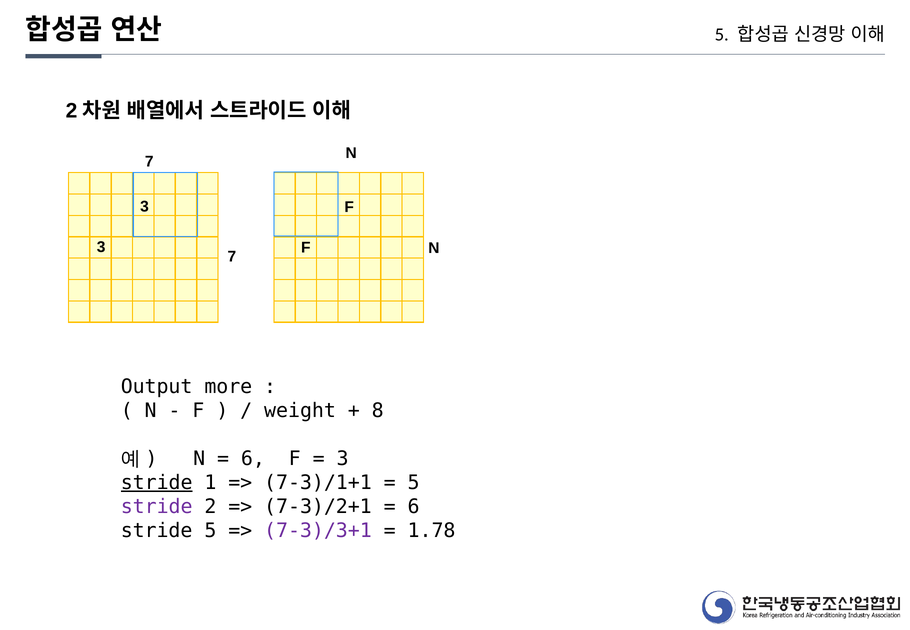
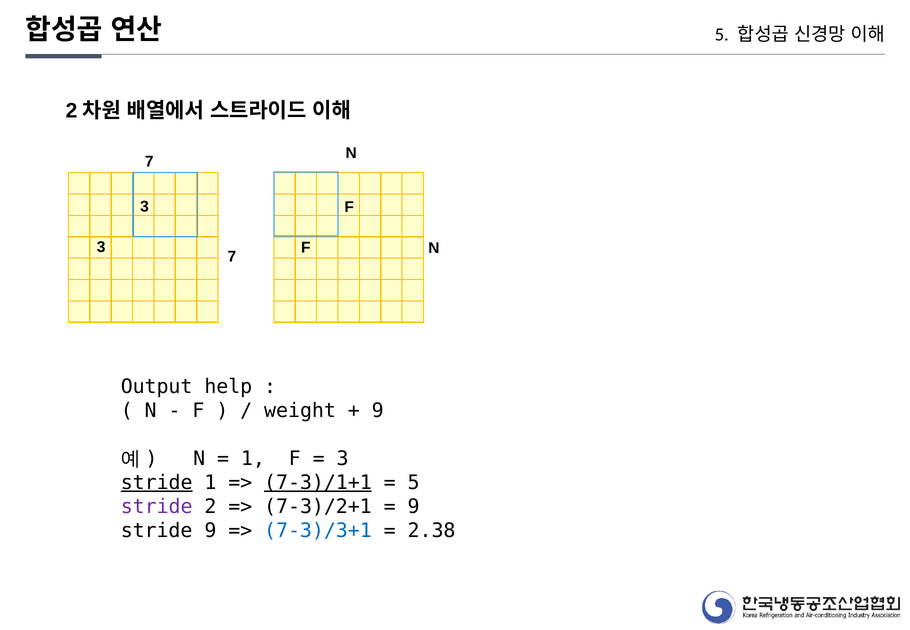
more: more -> help (228, 387)
8: 8 -> 9 (378, 411)
6: 6 -> 1 (253, 459)
7-3)/1+1 underline: none -> present (318, 483)
6: 6 -> 9 (414, 507)
stride 5: 5 -> 9 (210, 530)
7-3)/3+1 colour: purple -> blue (318, 530)
1.78: 1.78 -> 2.38 (432, 530)
